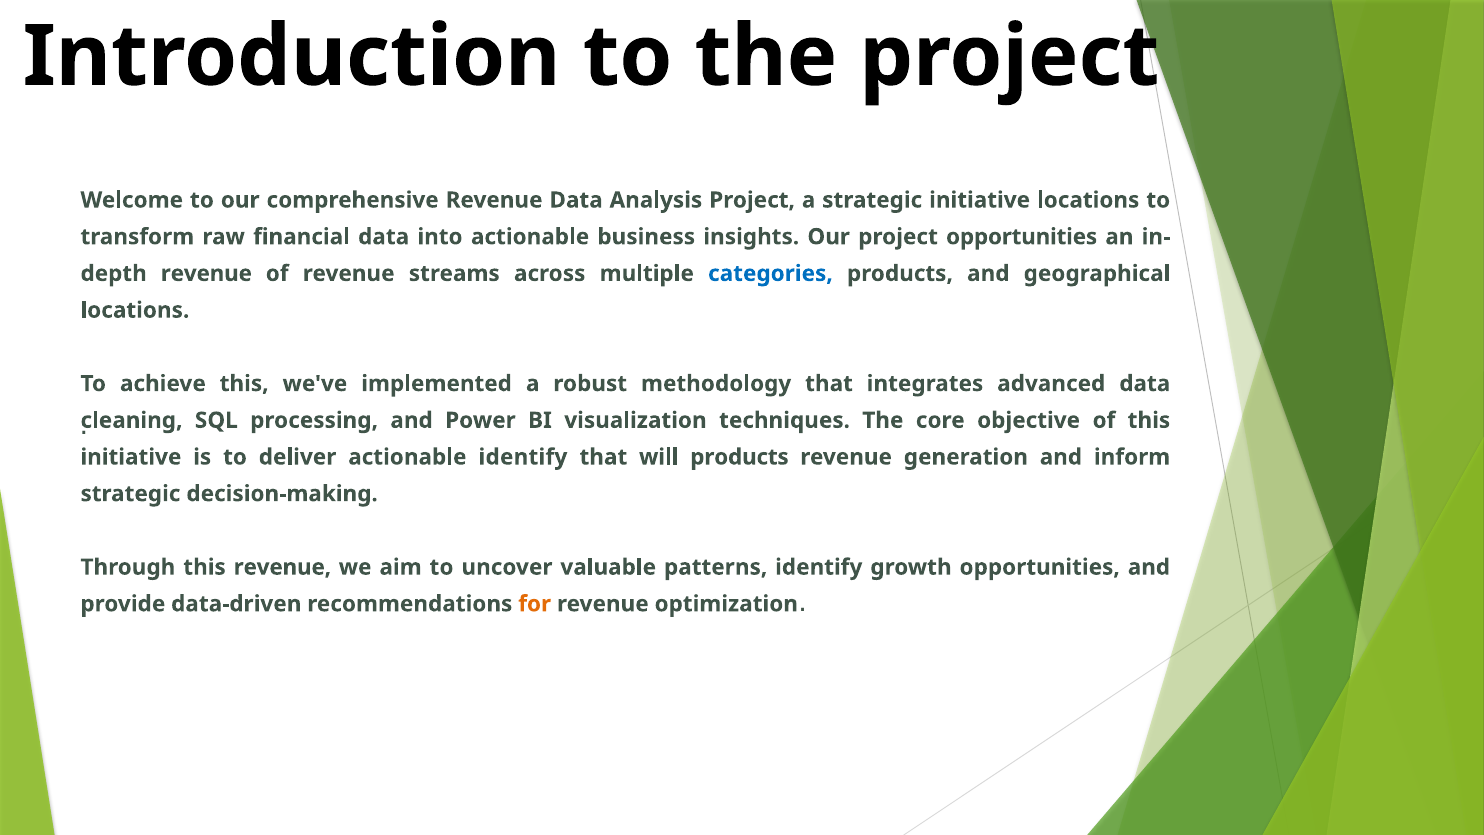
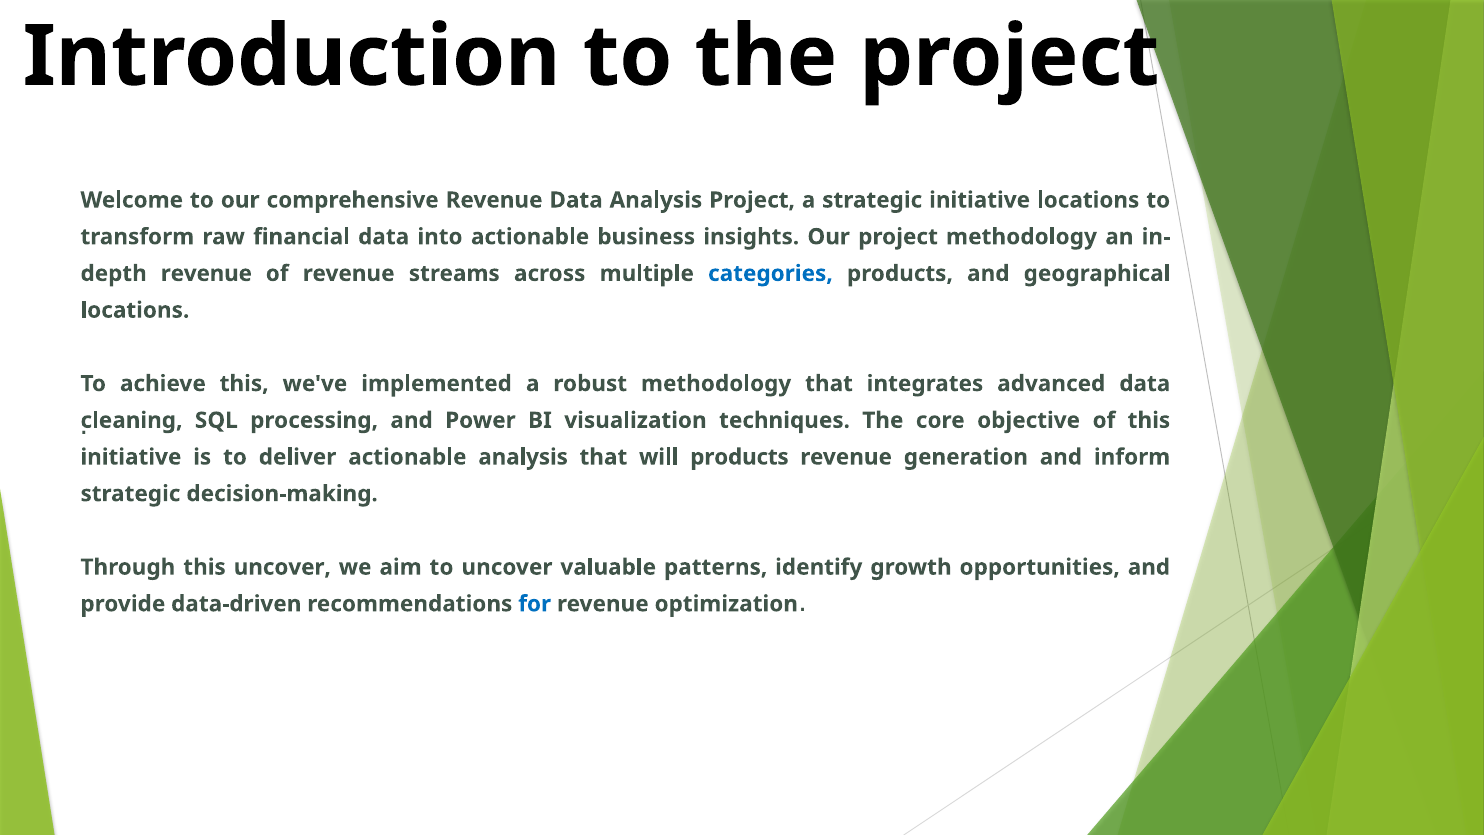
project opportunities: opportunities -> methodology (1021, 237)
actionable identify: identify -> analysis (523, 457)
this revenue: revenue -> uncover (282, 567)
for colour: orange -> blue (535, 604)
